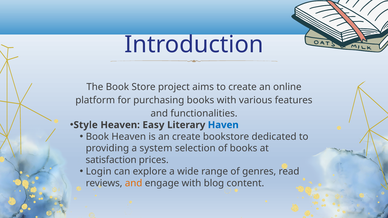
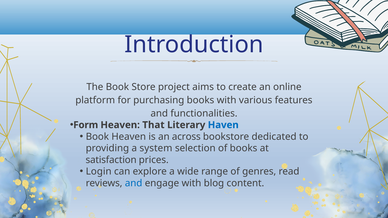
Style: Style -> Form (86, 125)
Easy: Easy -> That (153, 125)
an create: create -> across (186, 137)
and colour: orange -> blue (134, 183)
